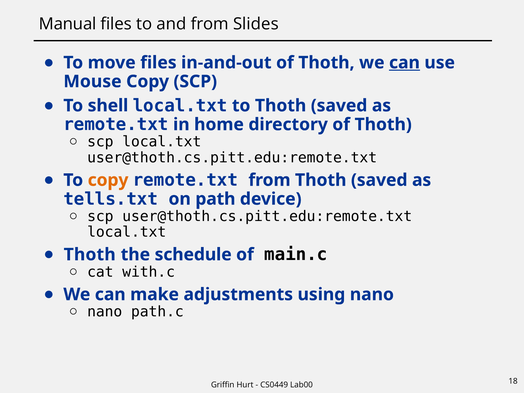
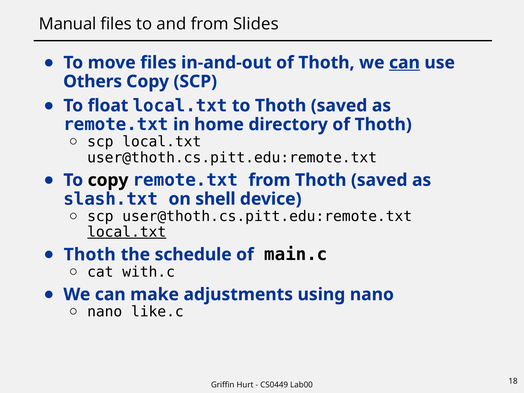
Mouse: Mouse -> Others (93, 81)
shell: shell -> float (108, 106)
copy colour: orange -> black (108, 180)
tells.txt: tells.txt -> slash.txt (111, 199)
path: path -> shell (215, 199)
local.txt underline: none -> present (127, 232)
path.c: path.c -> like.c (157, 312)
